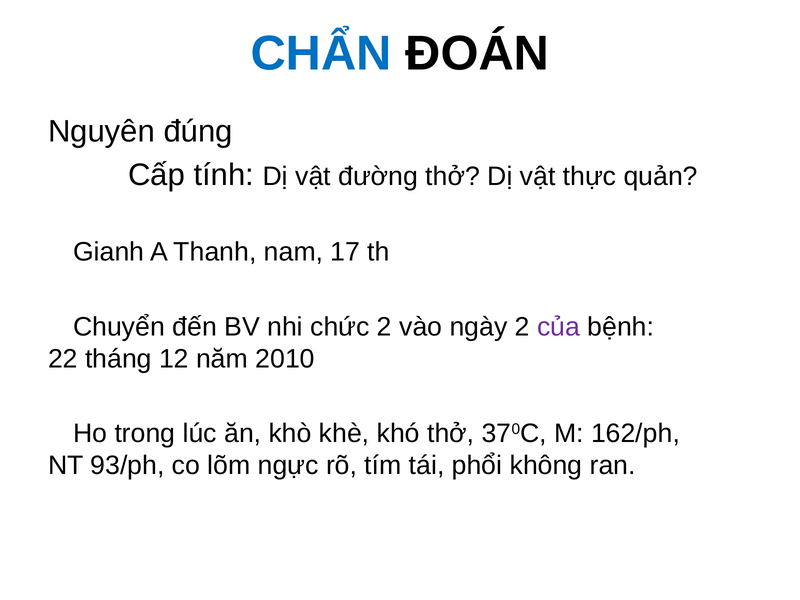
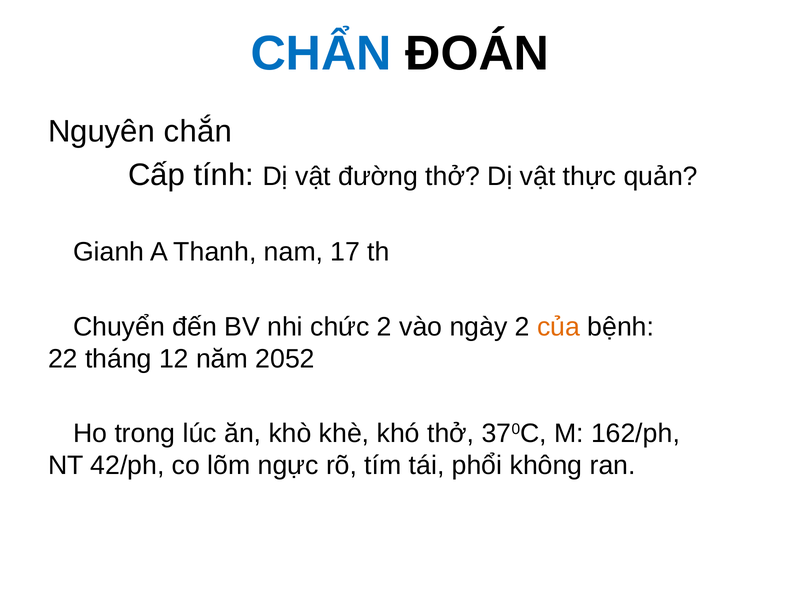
đúng: đúng -> chắn (198, 132)
của colour: purple -> orange (559, 327)
2010: 2010 -> 2052 (285, 359)
93/ph: 93/ph -> 42/ph (127, 465)
